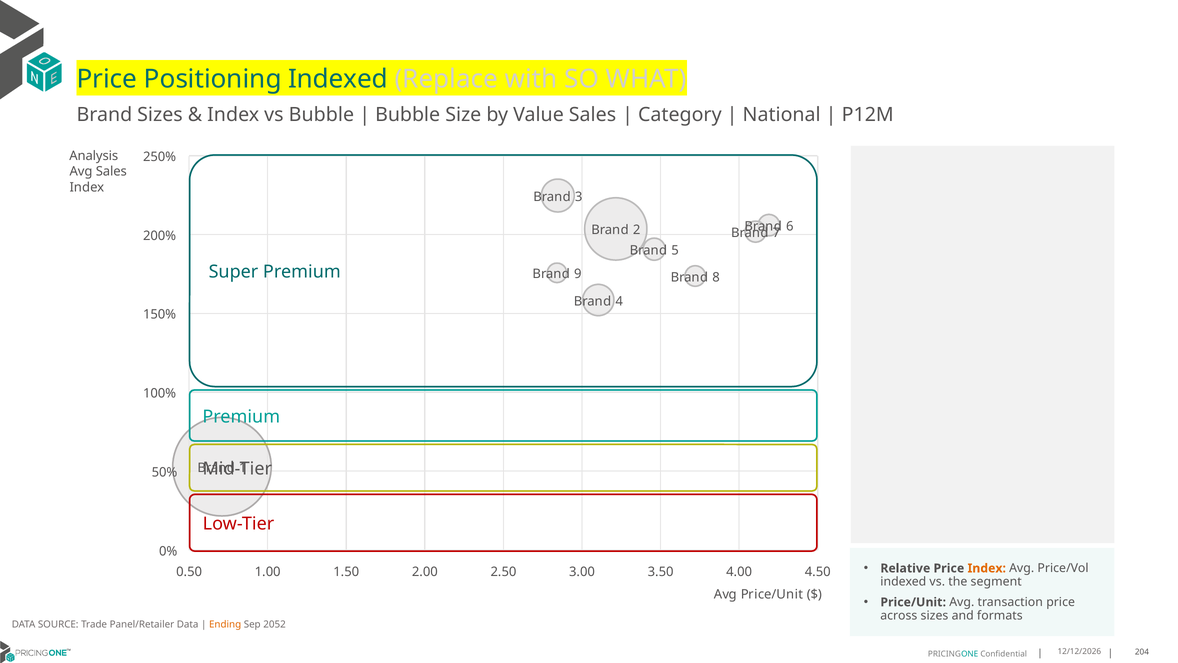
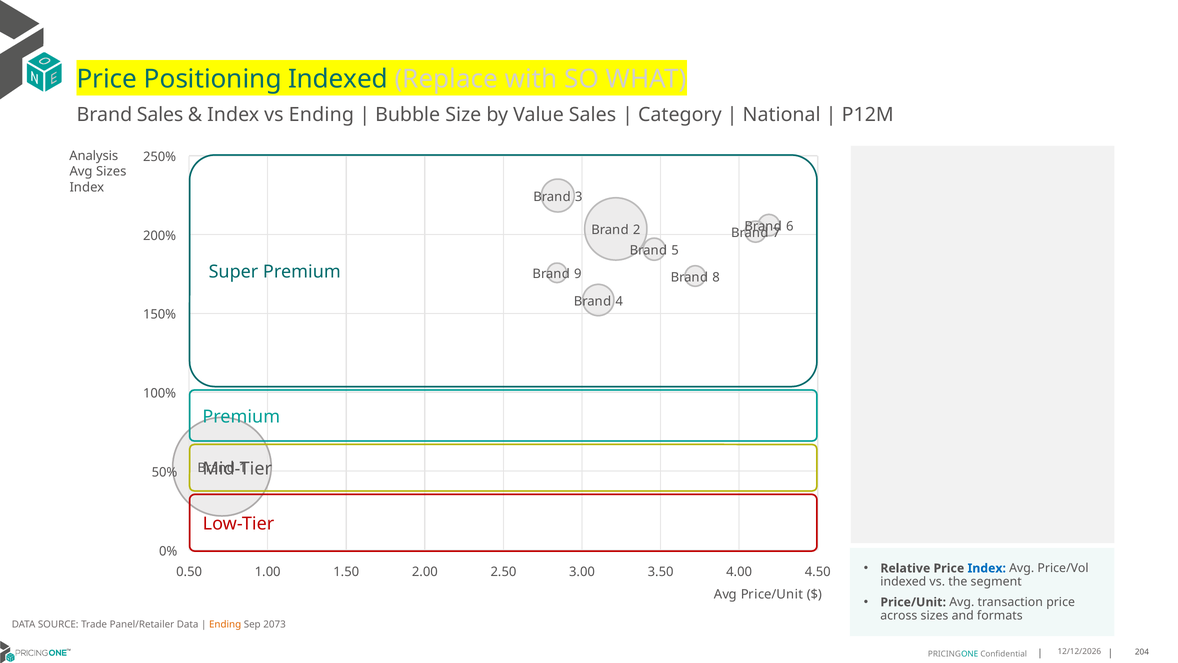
Brand Sizes: Sizes -> Sales (160, 115)
vs Bubble: Bubble -> Ending (321, 115)
Avg Sales: Sales -> Sizes (111, 171)
Index colour: orange -> blue (987, 568)
2052: 2052 -> 2073 (275, 624)
